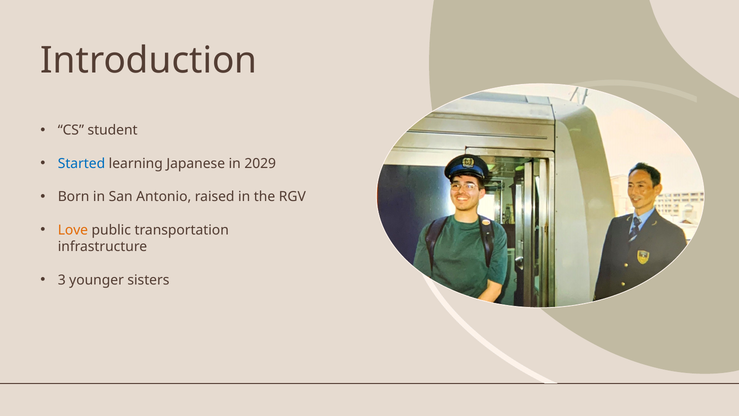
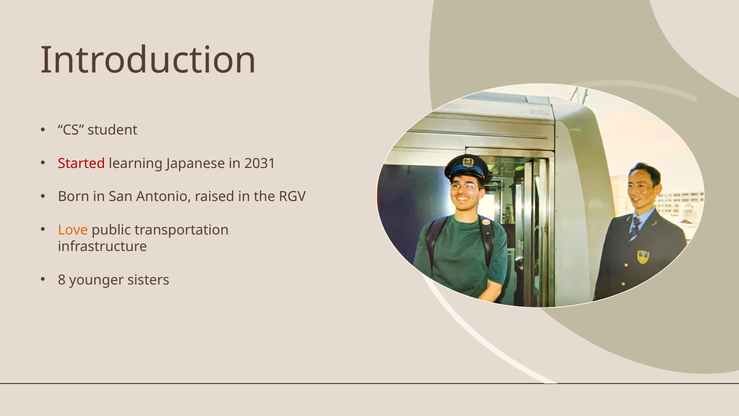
Started colour: blue -> red (81, 163)
2029: 2029 -> 2031 (260, 163)
3: 3 -> 8 (62, 280)
